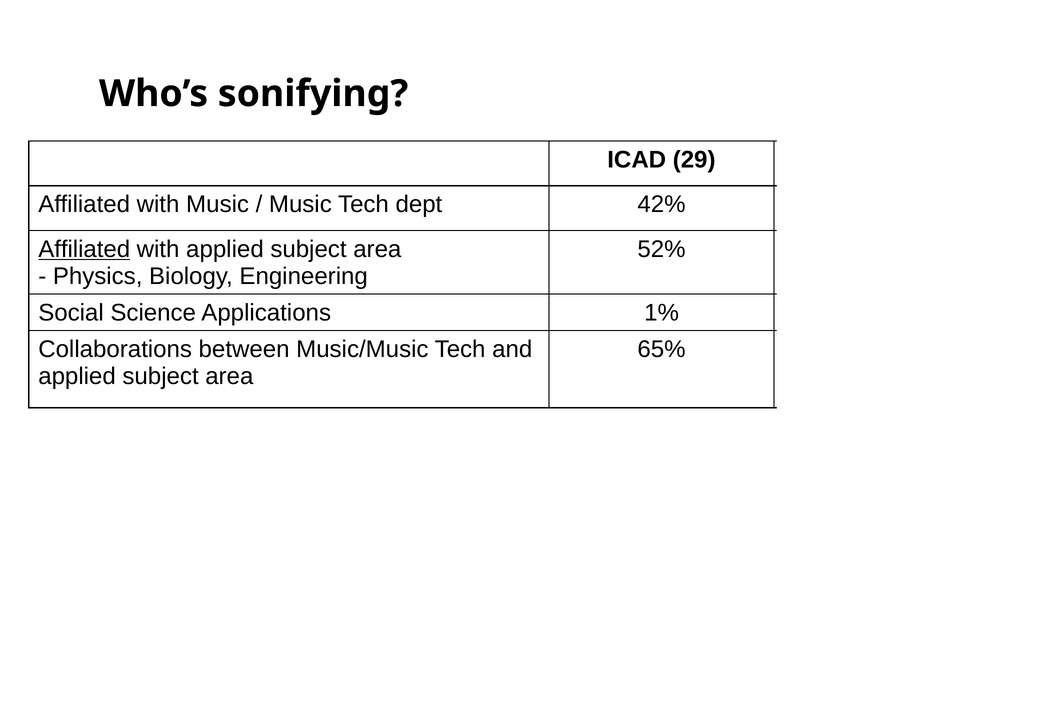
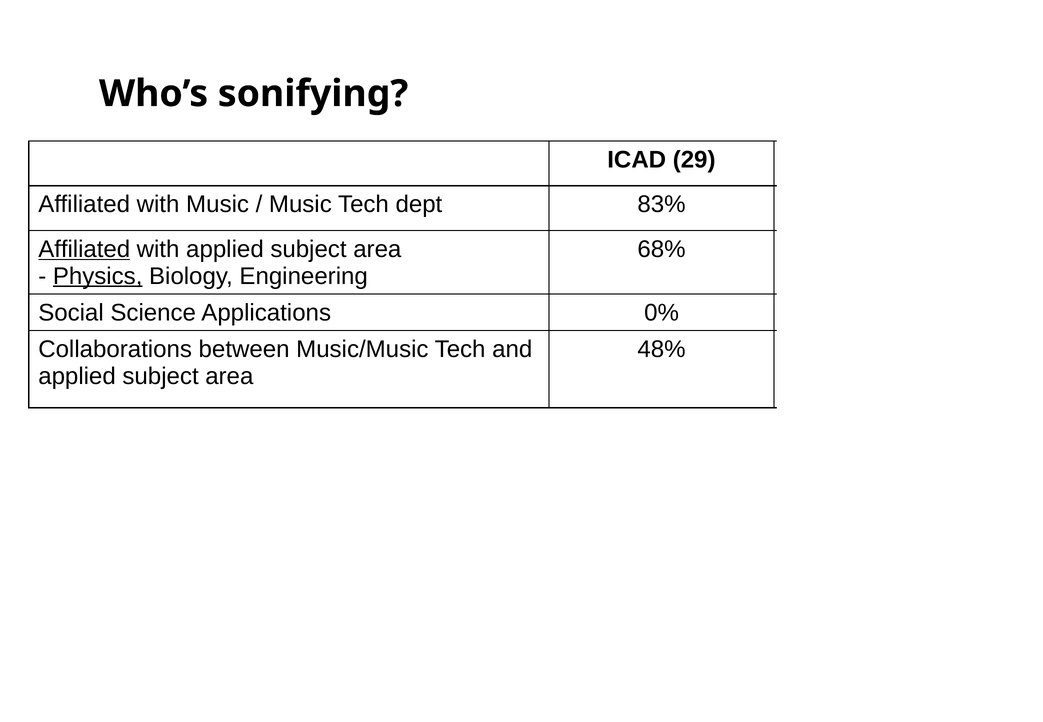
42%: 42% -> 83% (662, 205)
52%: 52% -> 68% (662, 249)
Physics underline: none -> present (98, 276)
Applications 1%: 1% -> 0% (662, 313)
65%: 65% -> 48% (662, 349)
